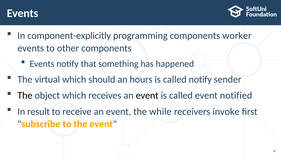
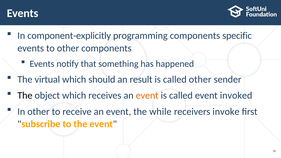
worker: worker -> specific (237, 36)
hours: hours -> result (141, 80)
called notify: notify -> other (200, 80)
event colour: black -> orange (147, 96)
notified: notified -> invoked (236, 96)
In result: result -> other (38, 112)
